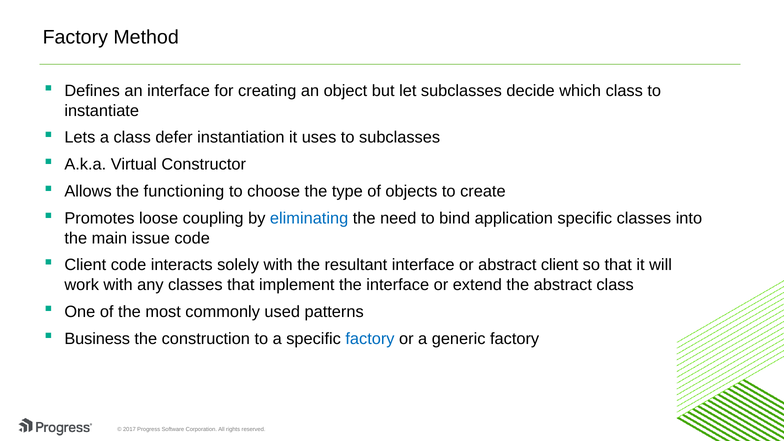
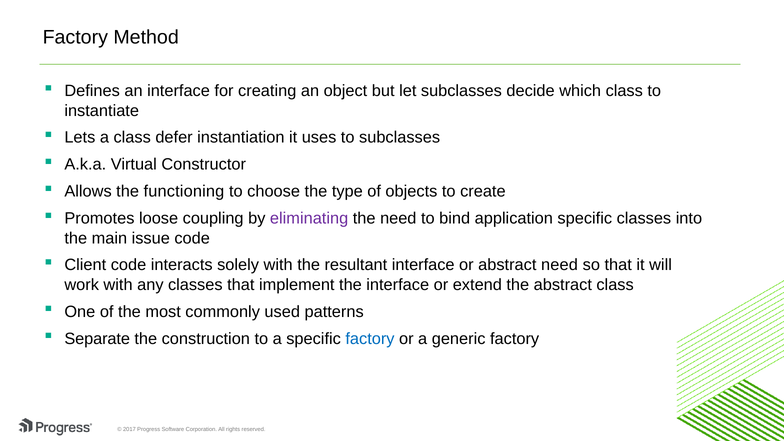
eliminating colour: blue -> purple (309, 219)
abstract client: client -> need (559, 265)
Business: Business -> Separate (97, 339)
